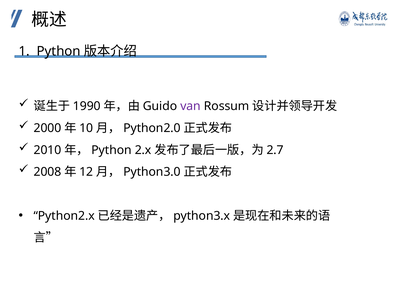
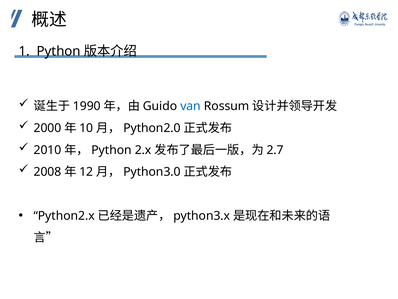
van colour: purple -> blue (191, 106)
